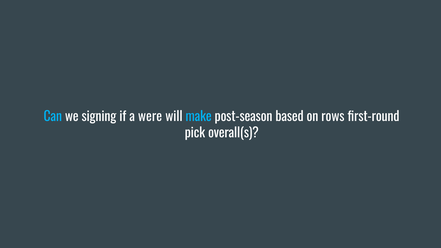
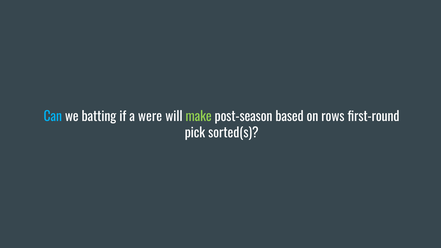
signing: signing -> batting (99, 117)
make colour: light blue -> light green (199, 117)
overall(s: overall(s -> sorted(s (233, 133)
